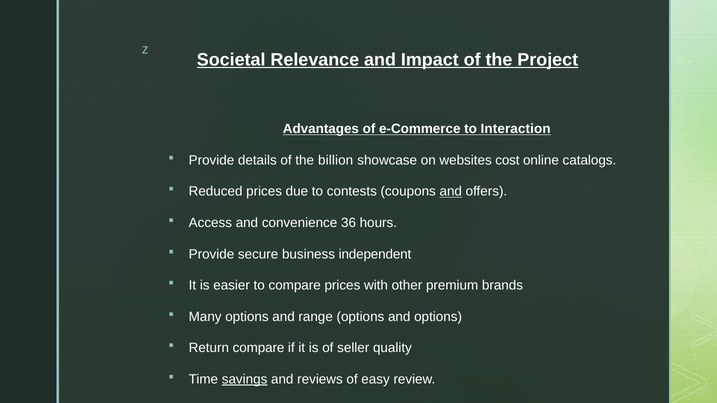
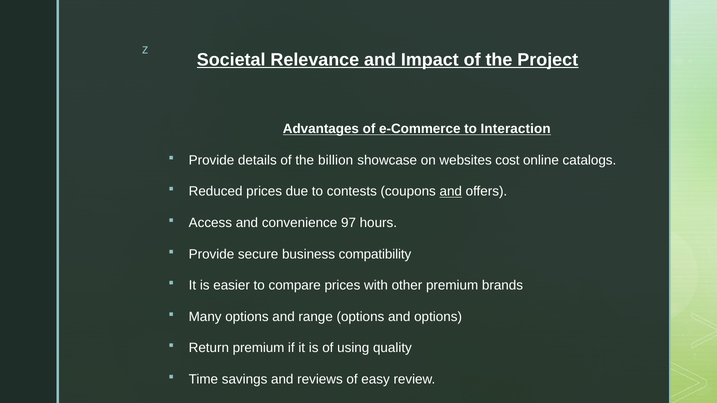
36: 36 -> 97 (349, 223)
independent: independent -> compatibility (375, 254)
Return compare: compare -> premium (259, 348)
seller: seller -> using (353, 348)
savings underline: present -> none (245, 380)
